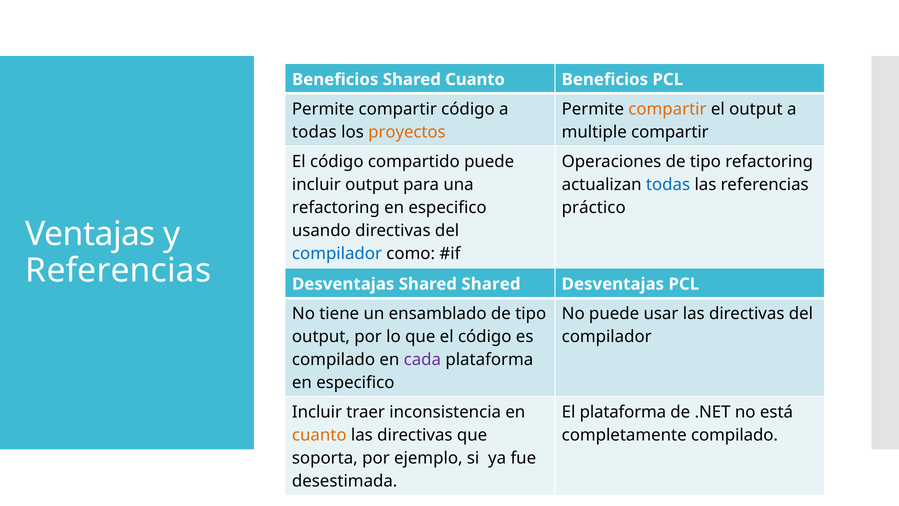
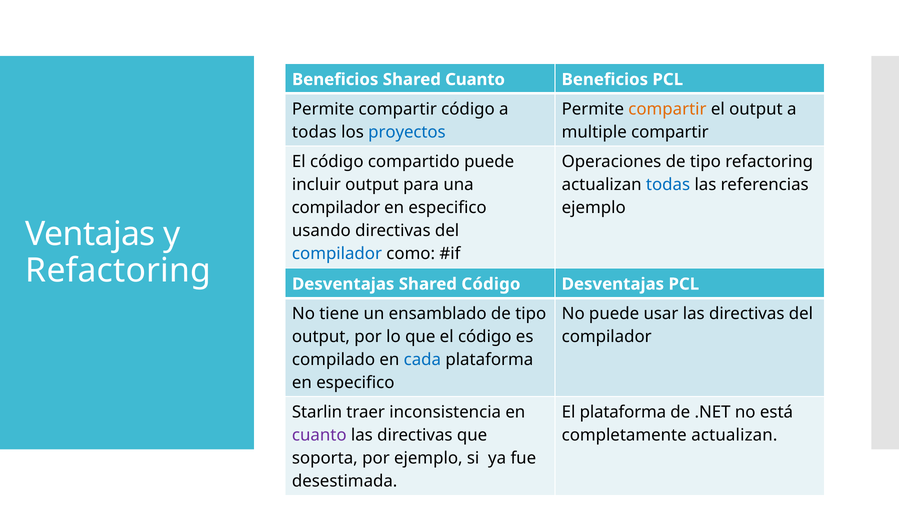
proyectos colour: orange -> blue (407, 132)
refactoring: refactoring -> compilador (336, 208)
práctico: práctico -> ejemplo (594, 208)
Referencias: Referencias -> Refactoring (118, 270)
Shared Shared: Shared -> Código (491, 284)
cada colour: purple -> blue (422, 359)
Incluir: Incluir -> Starlin (317, 412)
cuanto colour: orange -> purple (319, 435)
completamente compilado: compilado -> actualizan (734, 435)
